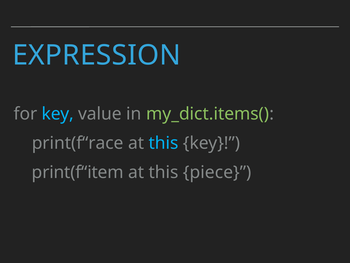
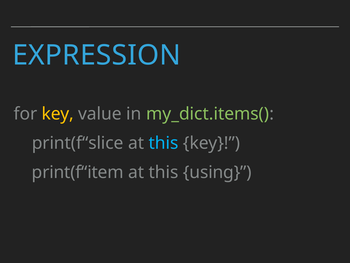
key colour: light blue -> yellow (58, 114)
print(f“race: print(f“race -> print(f“slice (78, 143)
piece: piece -> using (217, 172)
